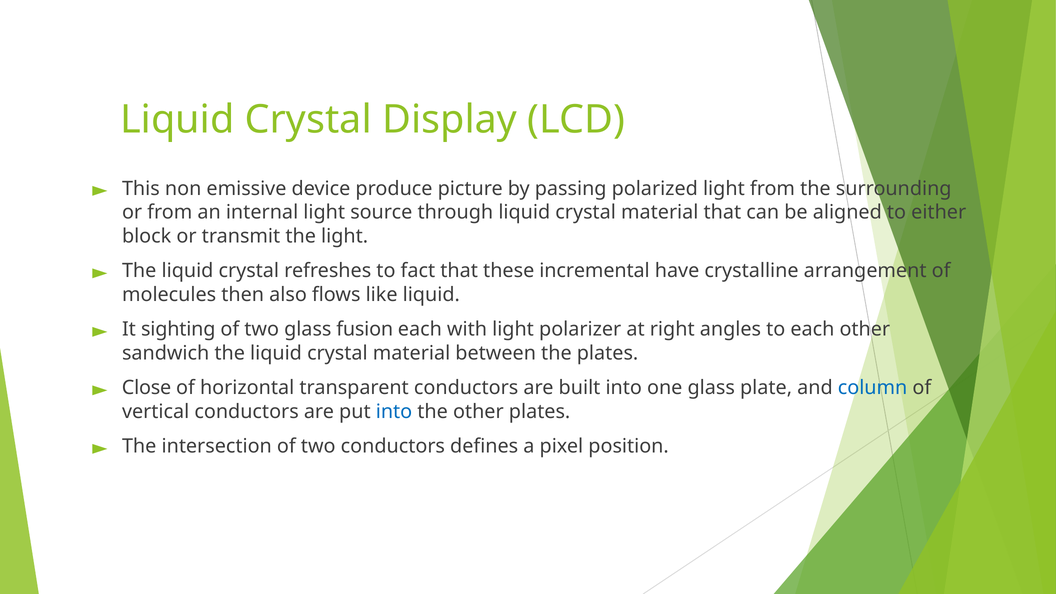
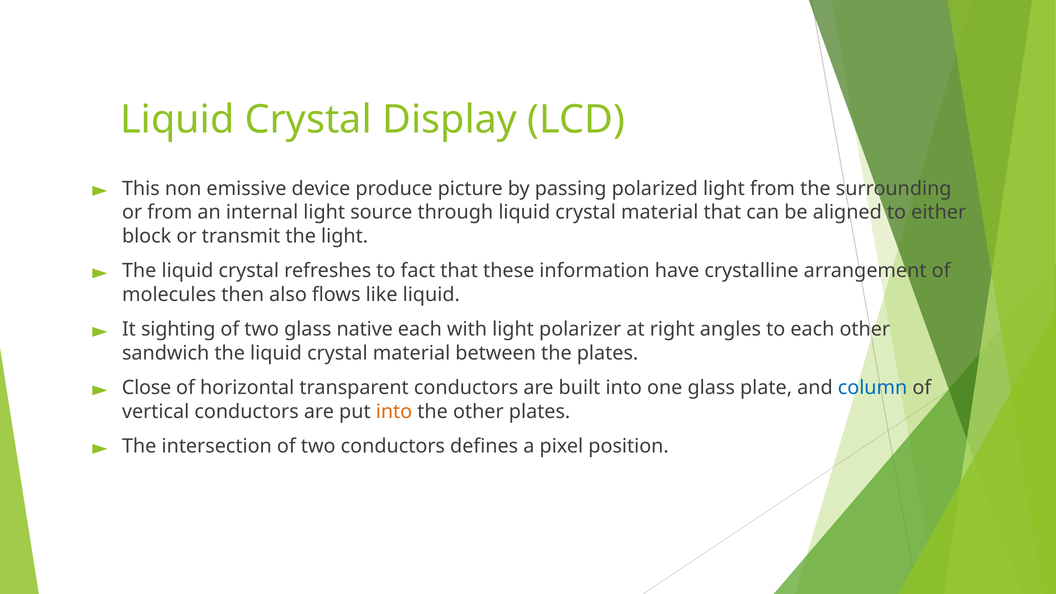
incremental: incremental -> information (594, 271)
fusion: fusion -> native (365, 329)
into colour: blue -> orange (394, 412)
